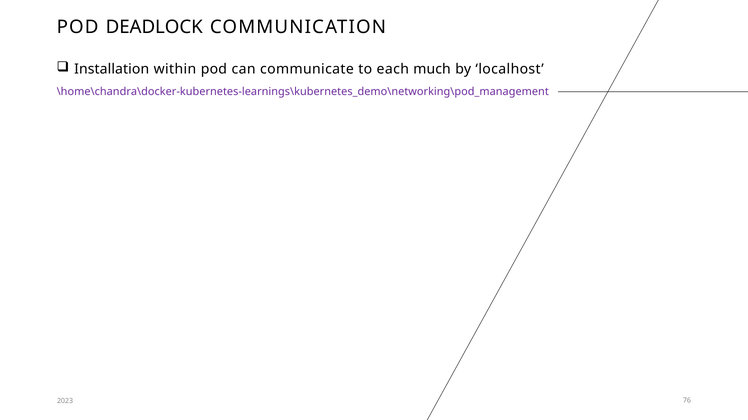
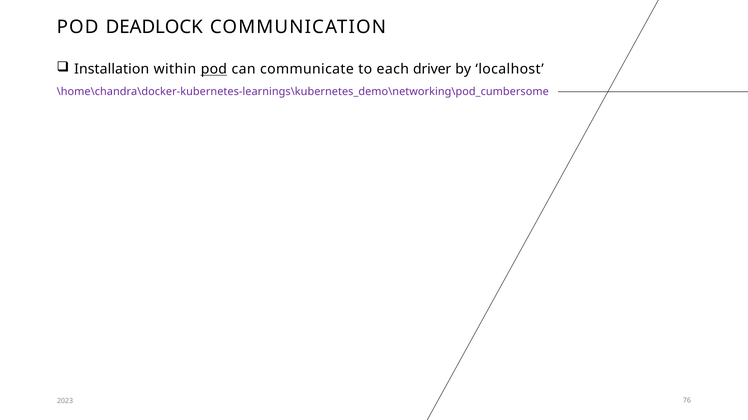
pod underline: none -> present (214, 69)
much: much -> driver (432, 69)
\home\chandra\docker-kubernetes-learnings\kubernetes_demo\networking\pod_management: \home\chandra\docker-kubernetes-learnings\kubernetes_demo\networking\pod_management -> \home\chandra\docker-kubernetes-learnings\kubernetes_demo\networking\pod_cumbersome (303, 92)
